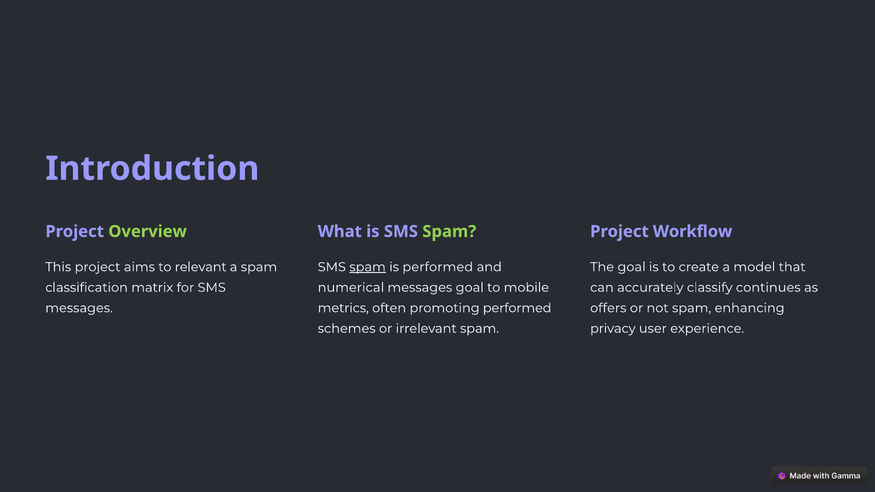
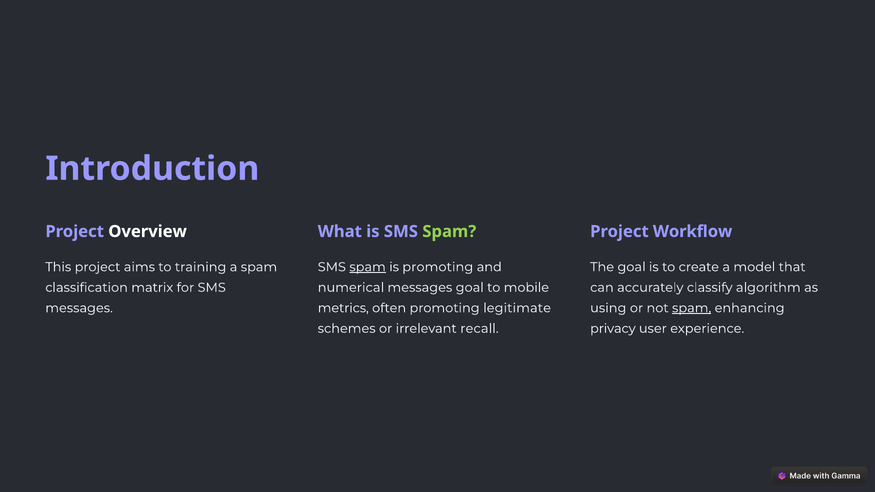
Overview colour: light green -> white (148, 232)
is performed: performed -> promoting (438, 267)
relevant: relevant -> training (201, 267)
continues: continues -> algorithm (768, 288)
promoting performed: performed -> legitimate (517, 308)
offers: offers -> using (608, 308)
spam underline: none -> present (692, 308)
irrelevant spam: spam -> recall (479, 329)
